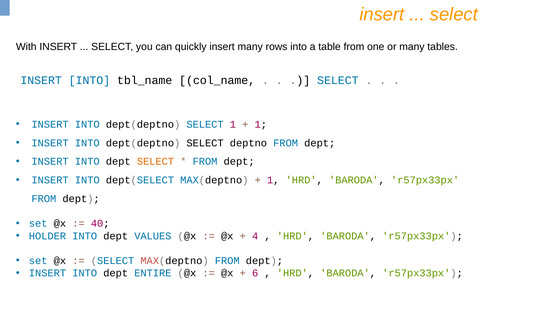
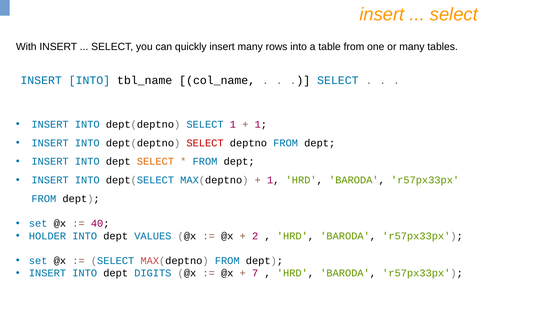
SELECT colour: black -> red (205, 143)
4: 4 -> 2 (255, 236)
ENTIRE: ENTIRE -> DIGITS (153, 273)
6: 6 -> 7 (255, 273)
